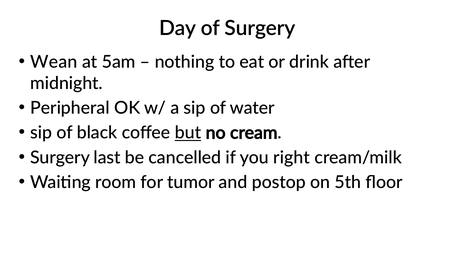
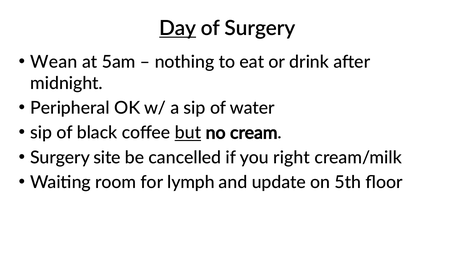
Day underline: none -> present (178, 28)
last: last -> site (107, 158)
tumor: tumor -> lymph (191, 183)
postop: postop -> update (279, 183)
